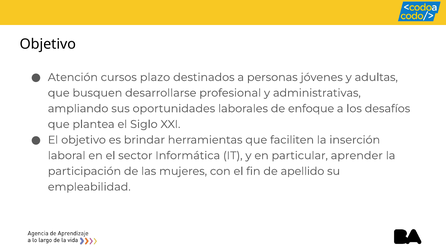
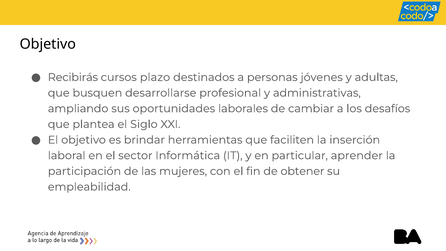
Atención: Atención -> Recibirás (73, 77)
enfoque: enfoque -> cambiar (311, 109)
apellido: apellido -> obtener (302, 171)
